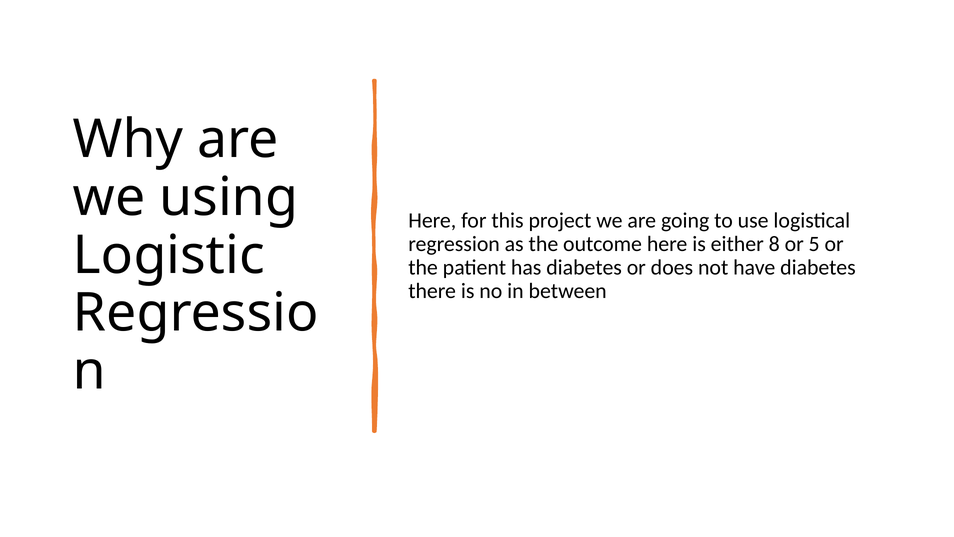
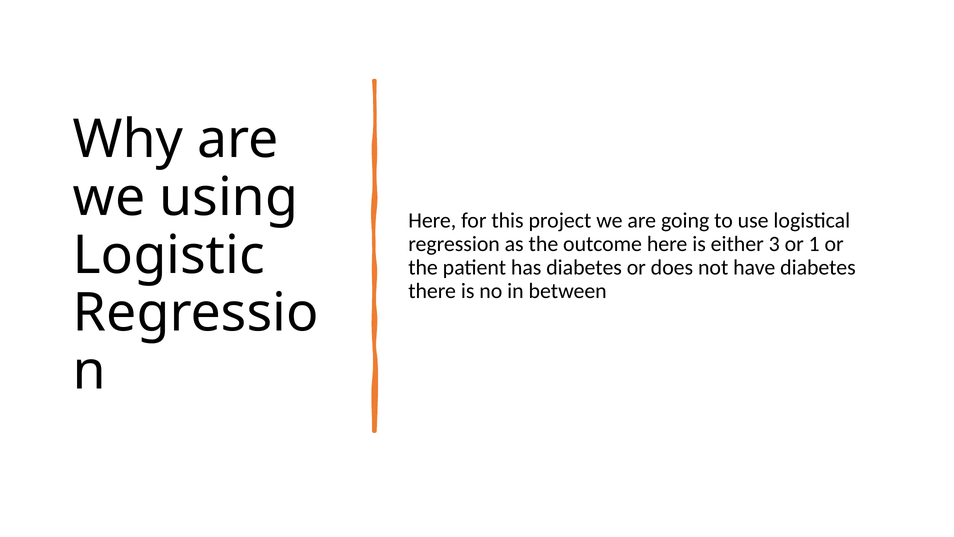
8: 8 -> 3 (774, 244)
5: 5 -> 1 (814, 244)
